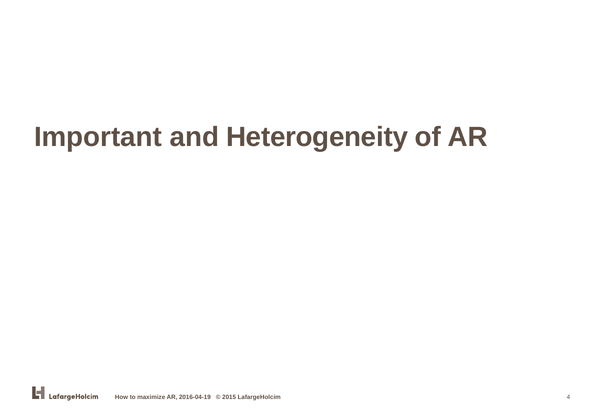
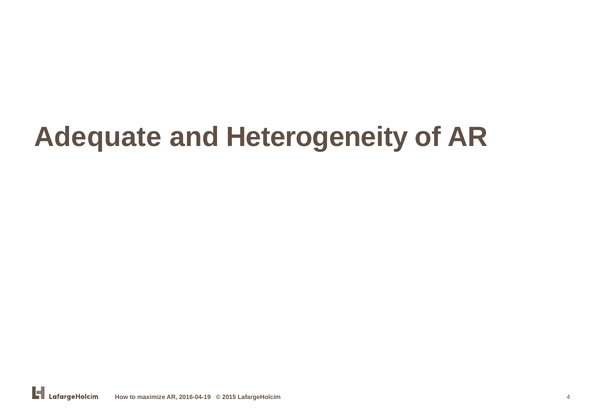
Important: Important -> Adequate (98, 137)
